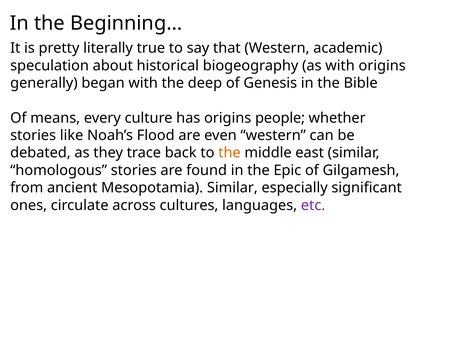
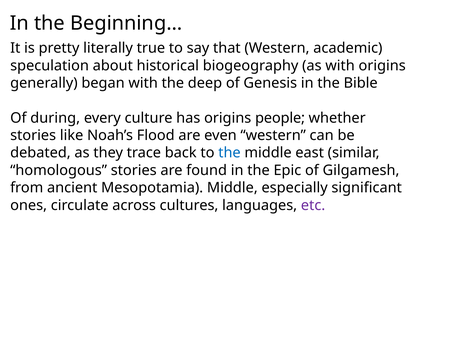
means: means -> during (55, 118)
the colour: orange -> blue (229, 153)
Mesopotamia Similar: Similar -> Middle (232, 188)
